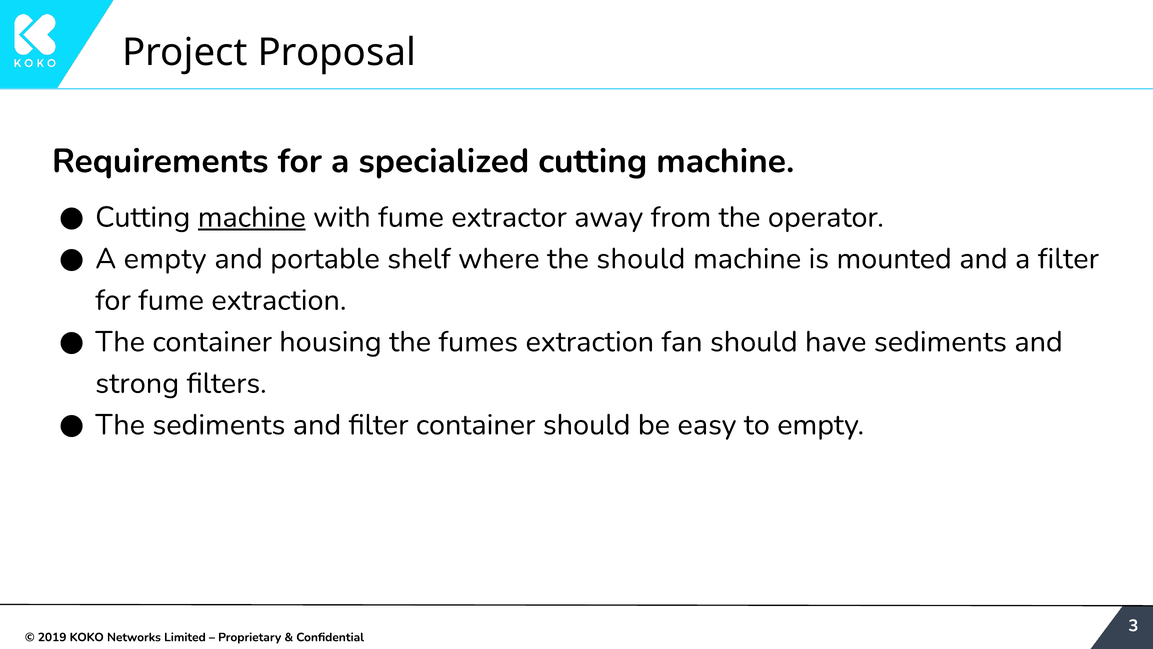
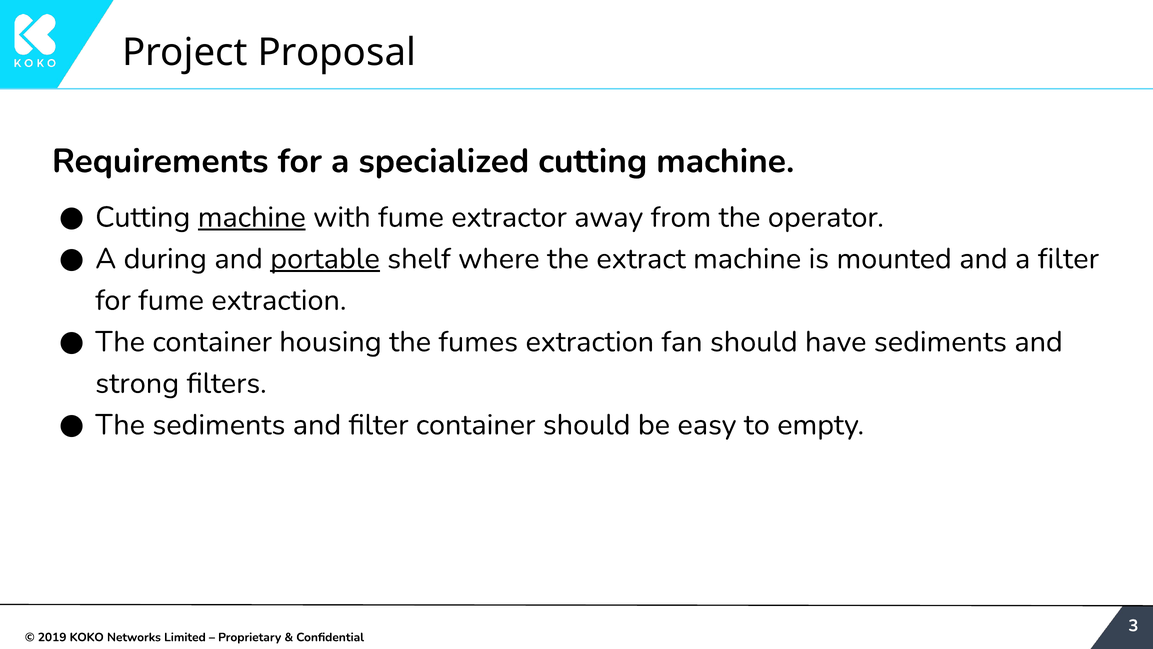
A empty: empty -> during (165, 259)
portable underline: none -> present (325, 259)
the should: should -> extract (641, 259)
